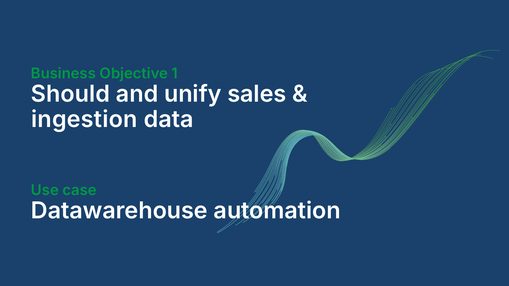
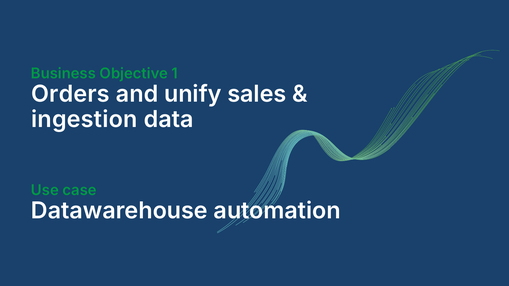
Should: Should -> Orders (70, 94)
